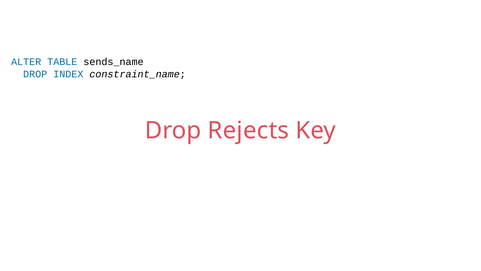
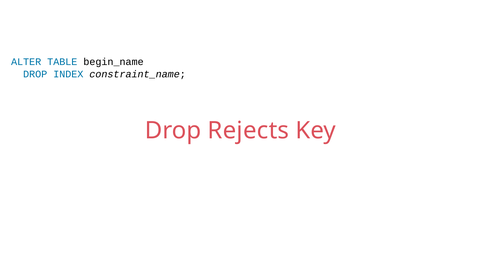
sends_name: sends_name -> begin_name (114, 62)
